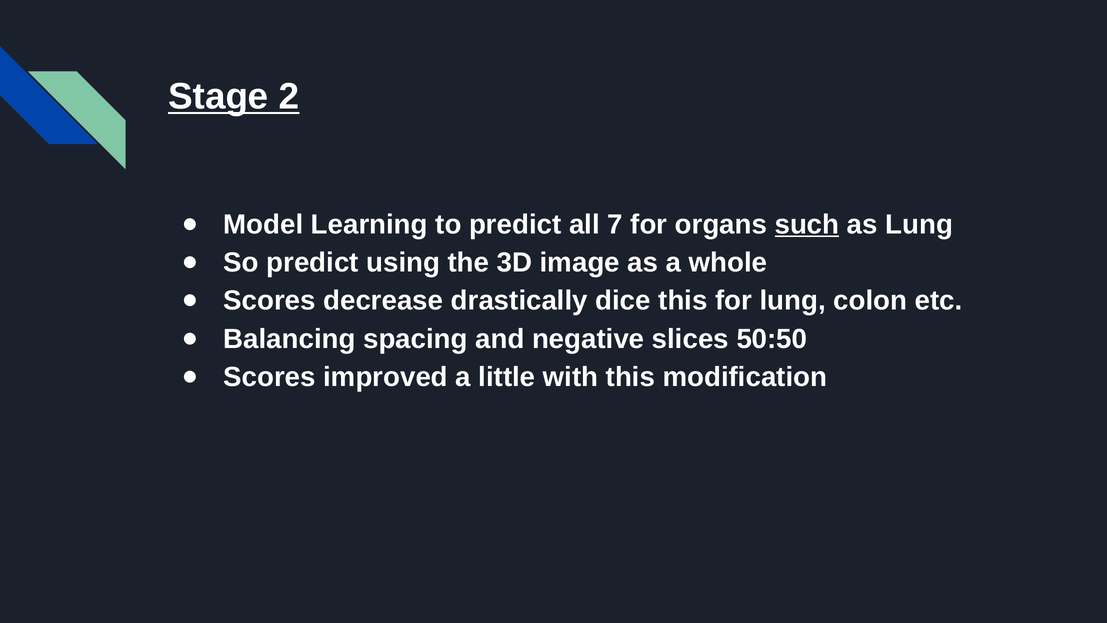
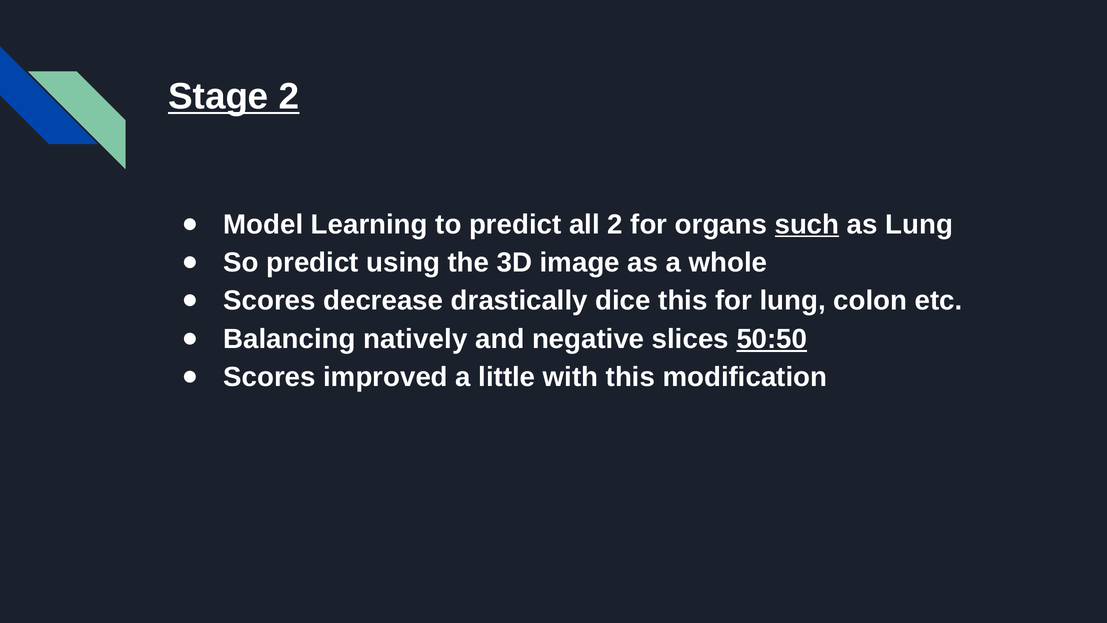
all 7: 7 -> 2 (615, 224)
spacing: spacing -> natively (415, 339)
50:50 underline: none -> present (772, 339)
